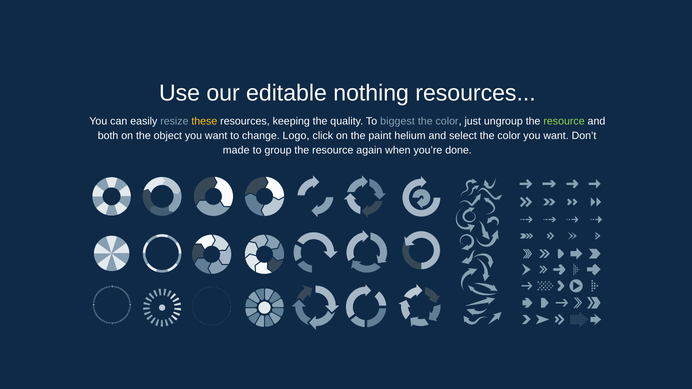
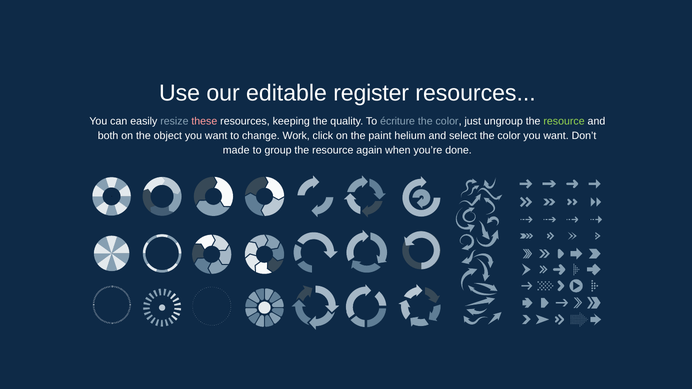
nothing: nothing -> register (371, 93)
these colour: yellow -> pink (204, 121)
biggest: biggest -> écriture (398, 121)
Logo: Logo -> Work (296, 136)
